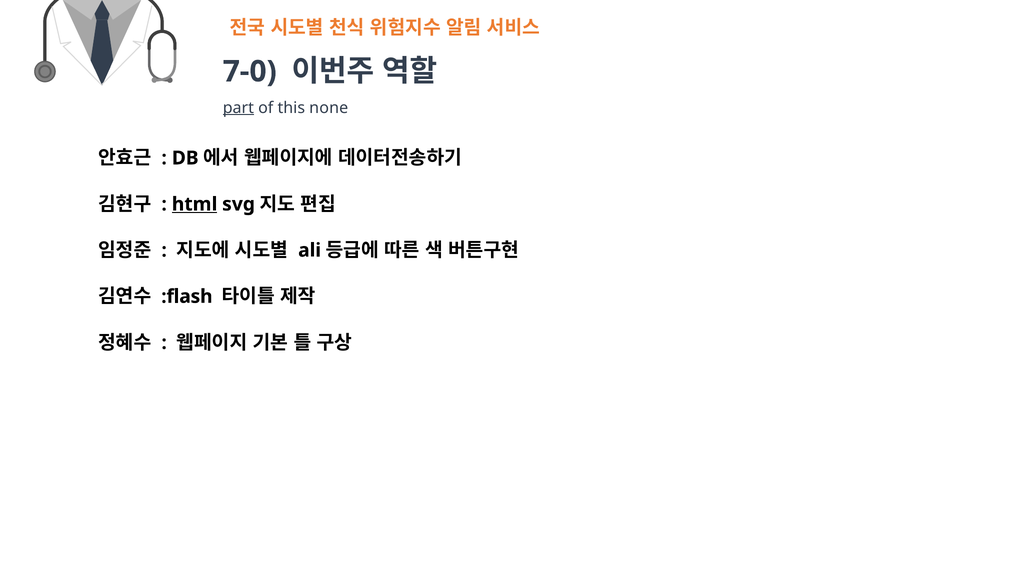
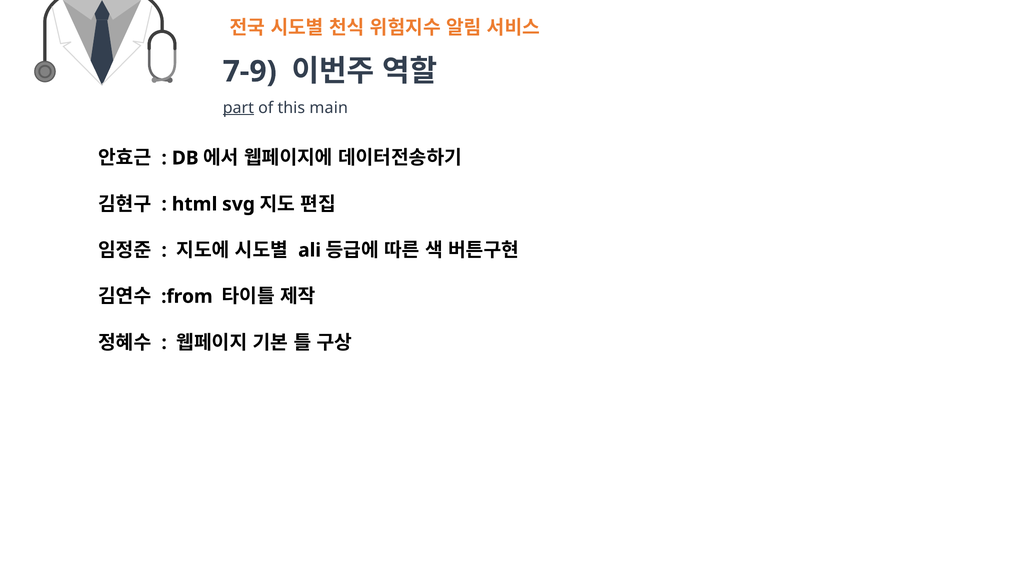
7-0: 7-0 -> 7-9 (250, 72)
none: none -> main (329, 108)
html underline: present -> none (195, 204)
:flash: :flash -> :from (187, 297)
